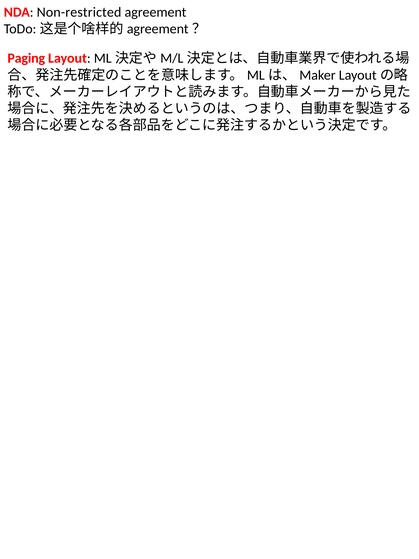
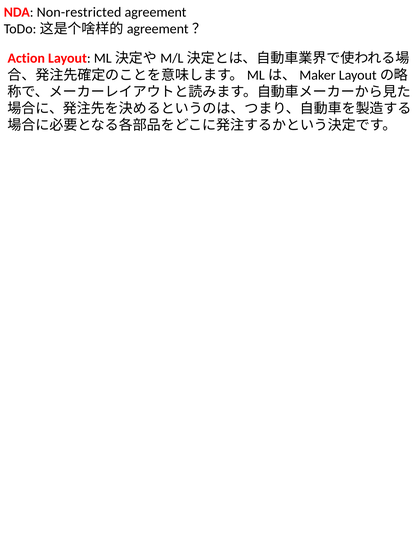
Paging: Paging -> Action (26, 58)
